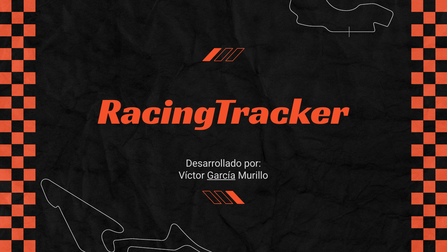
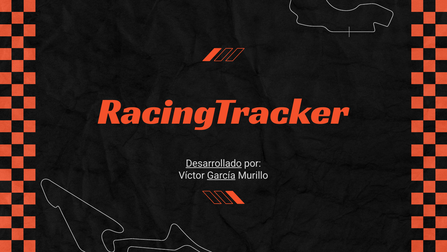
Desarrollado underline: none -> present (214, 163)
